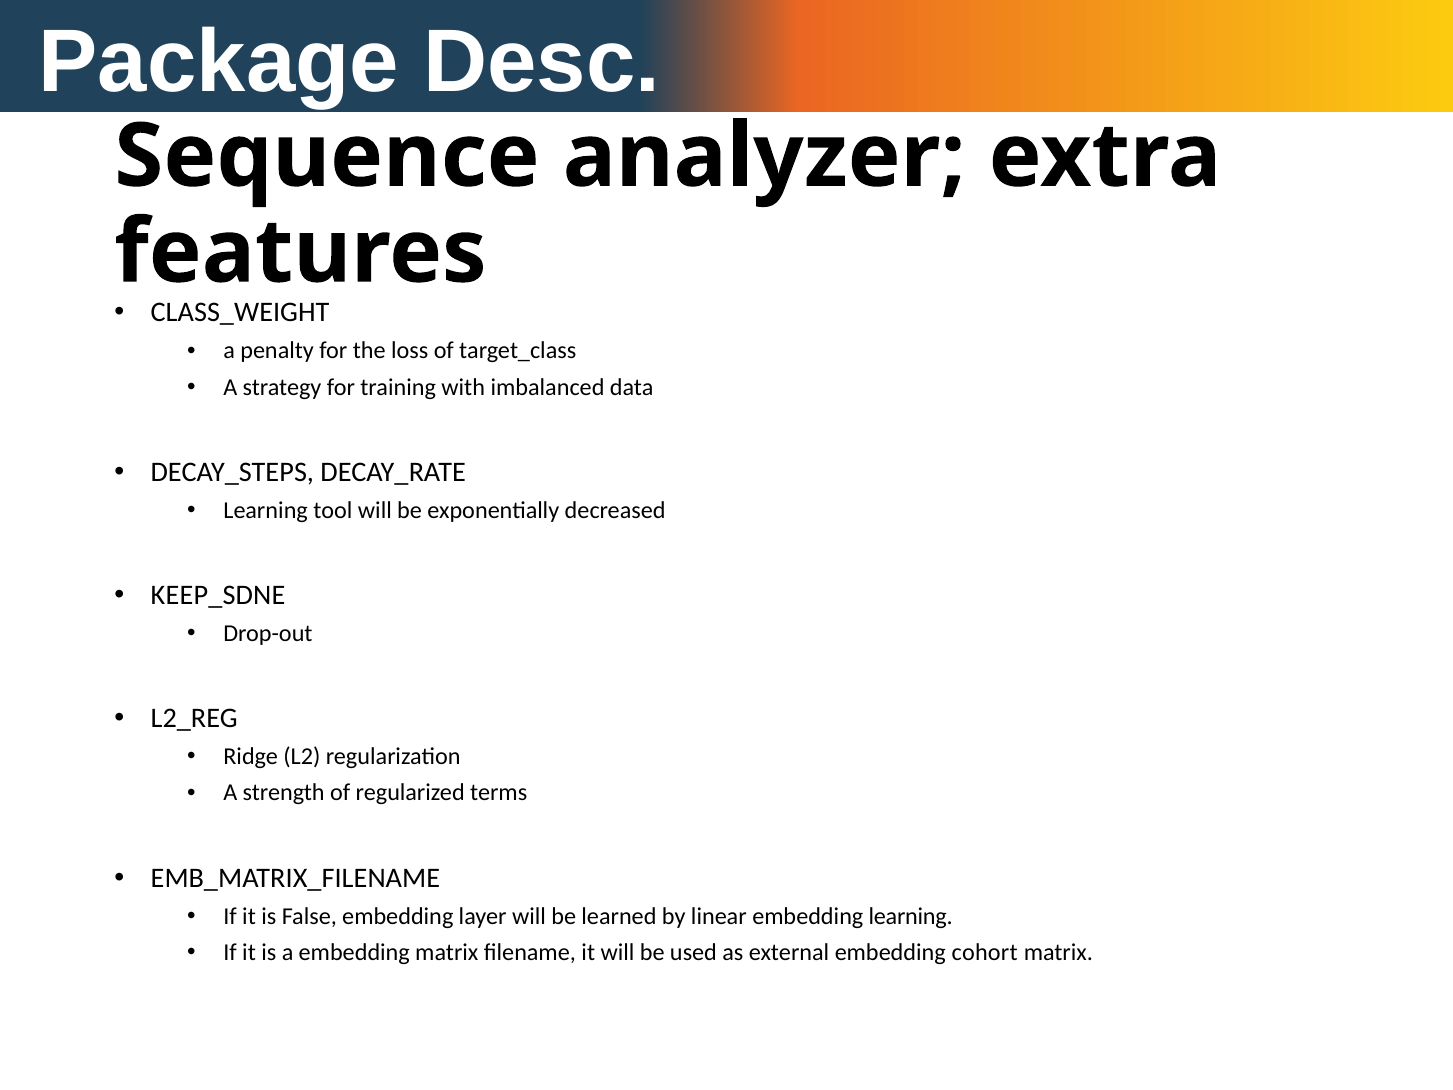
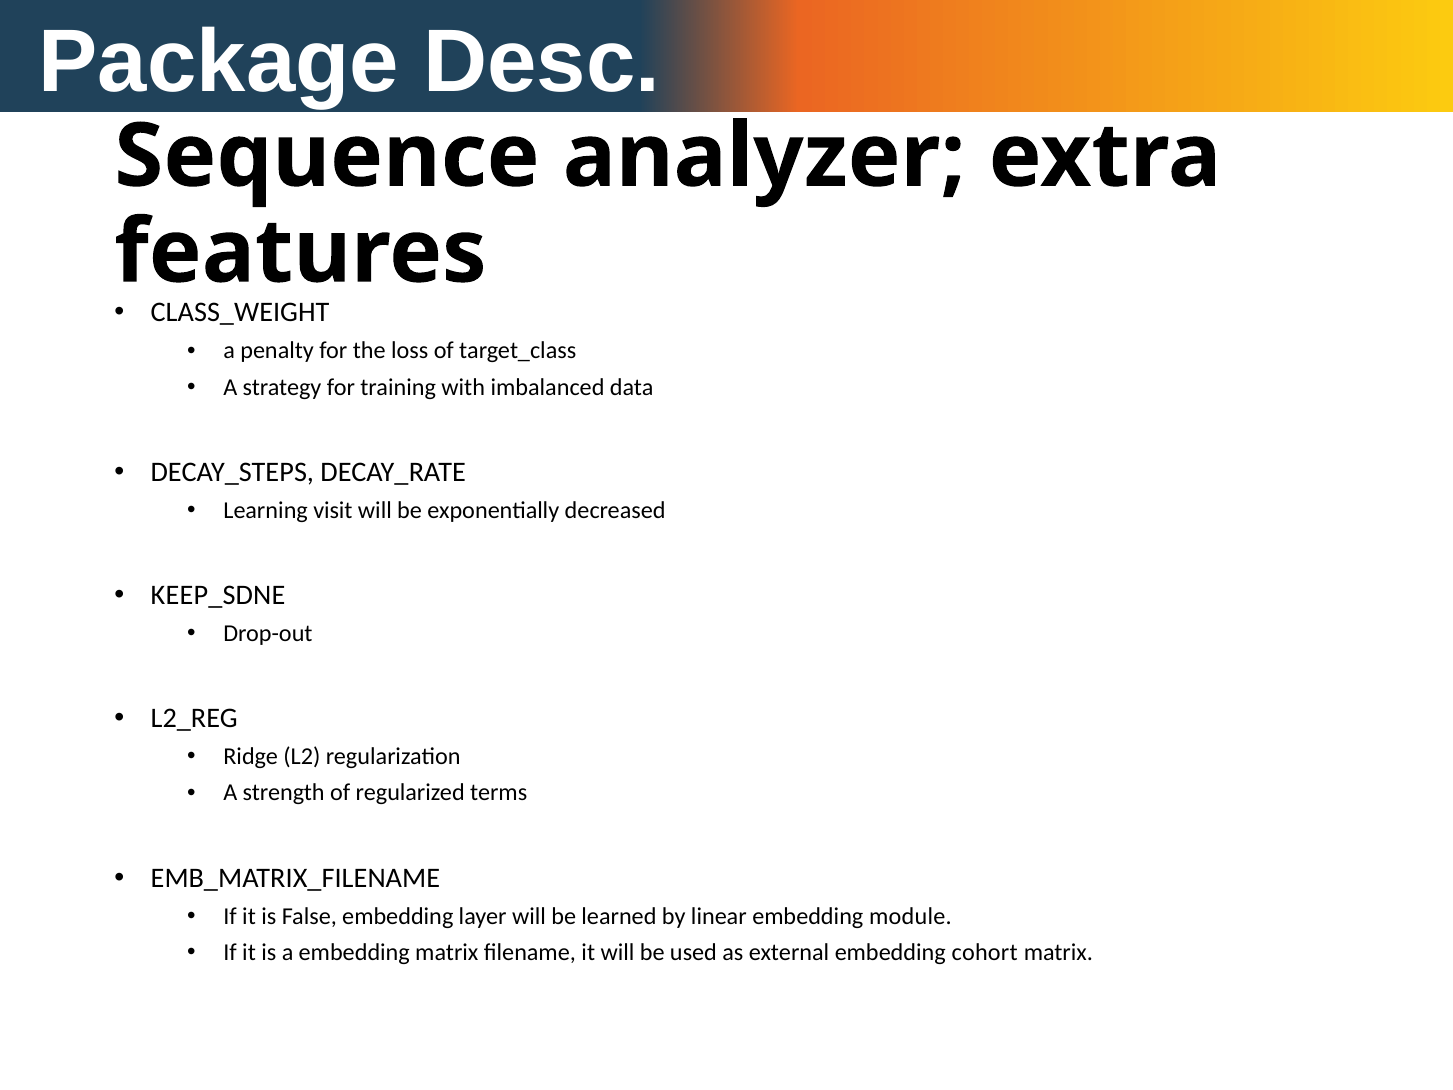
tool: tool -> visit (333, 510)
embedding learning: learning -> module (910, 916)
